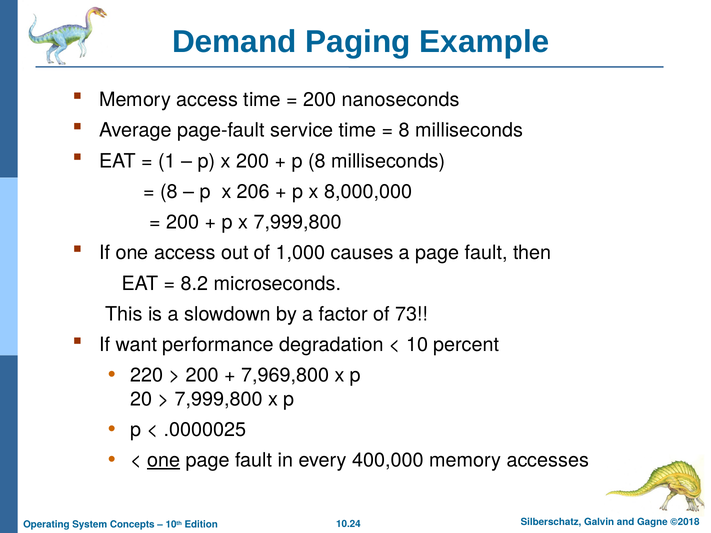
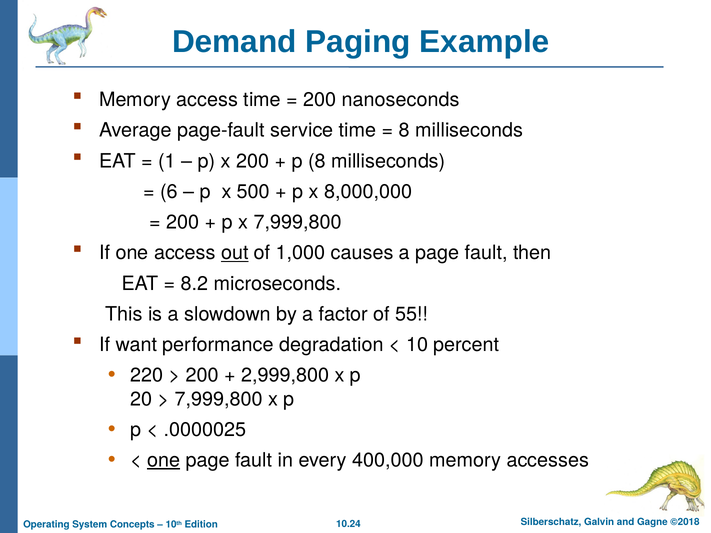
8: 8 -> 6 (169, 192)
206: 206 -> 500 (253, 192)
out underline: none -> present (235, 253)
73: 73 -> 55 (412, 314)
7,969,800: 7,969,800 -> 2,999,800 (285, 375)
